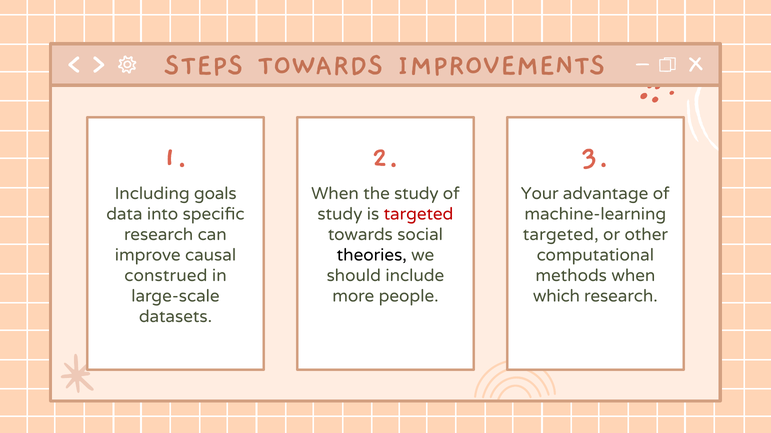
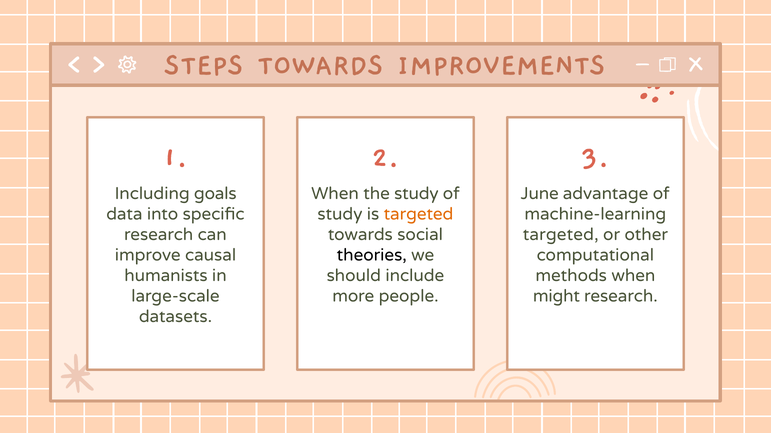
Your: Your -> June (540, 194)
targeted colour: red -> orange (419, 214)
construed: construed -> humanists (166, 276)
which: which -> might (556, 296)
